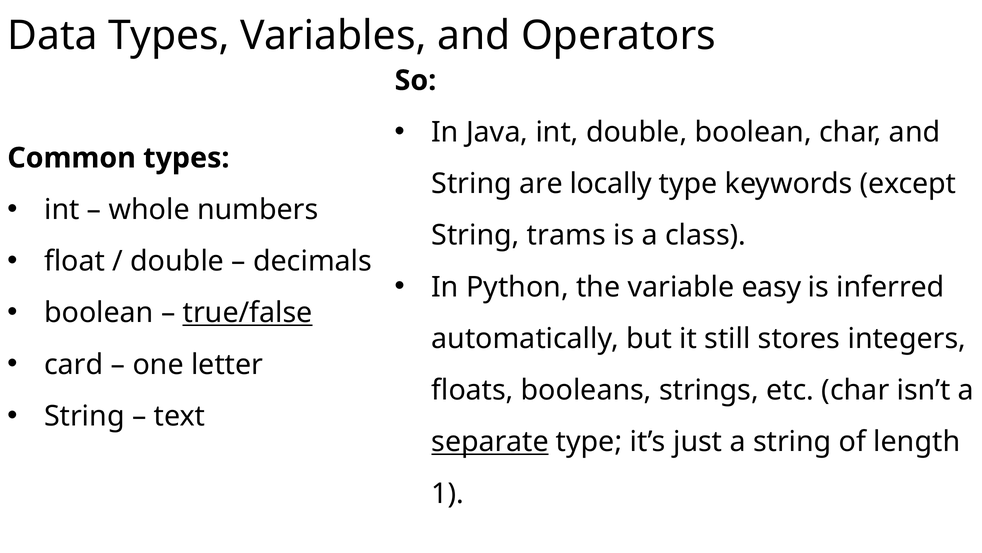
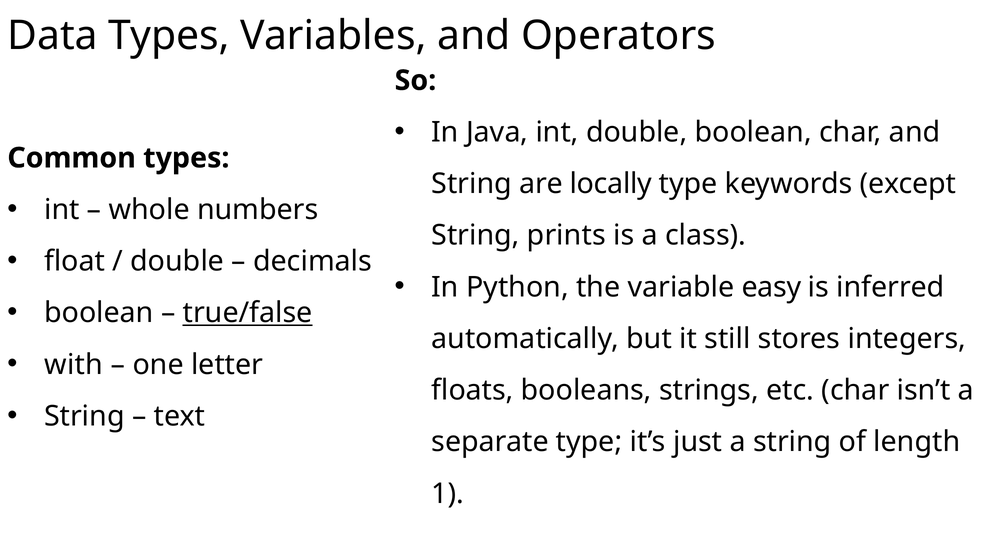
trams: trams -> prints (566, 235)
card: card -> with (74, 364)
separate underline: present -> none (490, 441)
